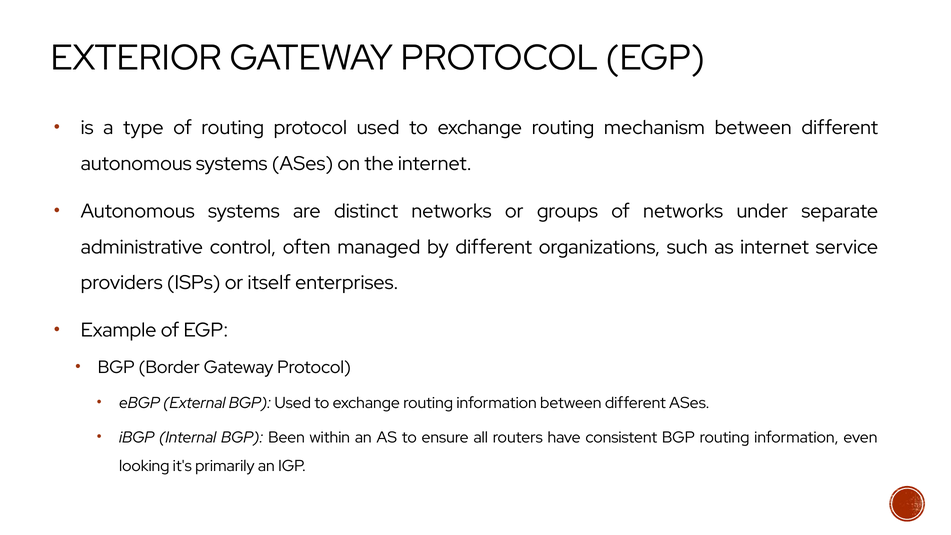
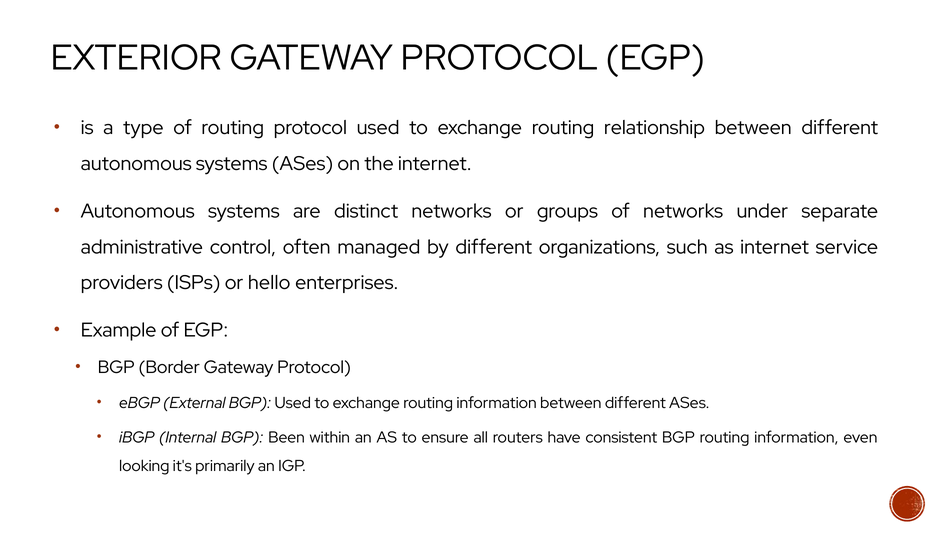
mechanism: mechanism -> relationship (654, 128)
itself: itself -> hello (269, 283)
